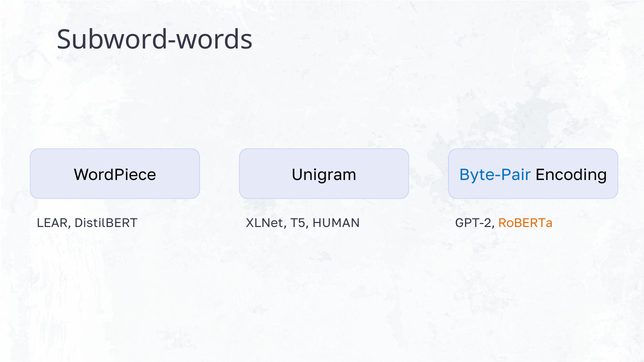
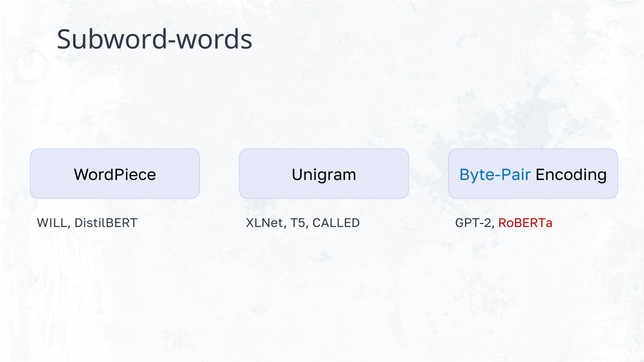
LEAR: LEAR -> WILL (54, 223)
HUMAN: HUMAN -> CALLED (336, 223)
RoBERTa colour: orange -> red (525, 223)
